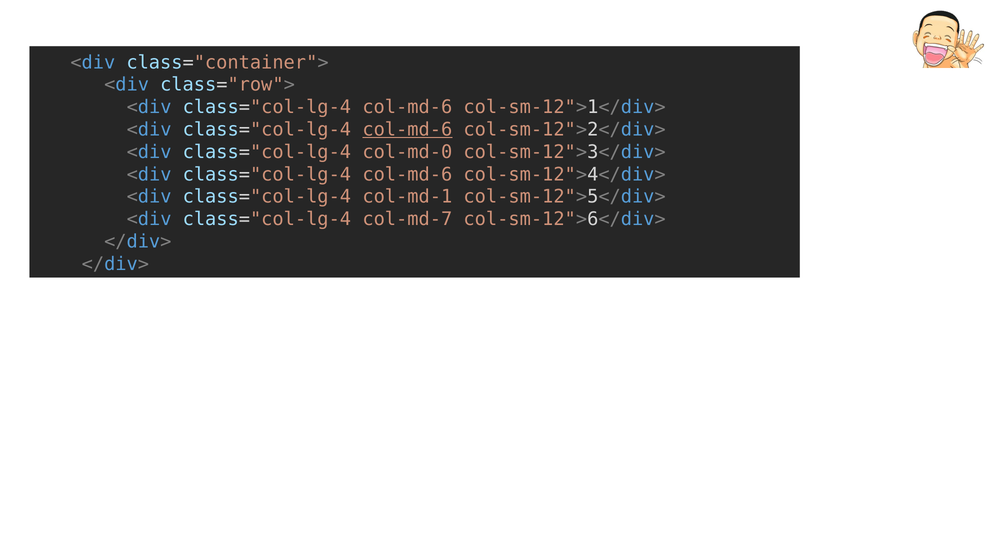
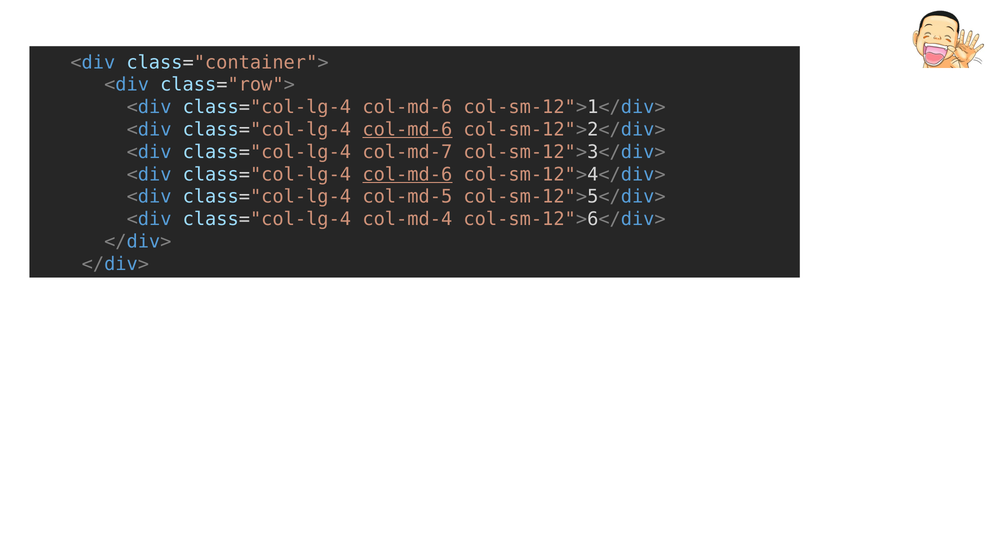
col-md-0: col-md-0 -> col-md-7 (407, 152)
col-md-6 underline: none -> present (407, 174)
col-md-1: col-md-1 -> col-md-5 (407, 197)
col-md-7: col-md-7 -> col-md-4 (407, 219)
